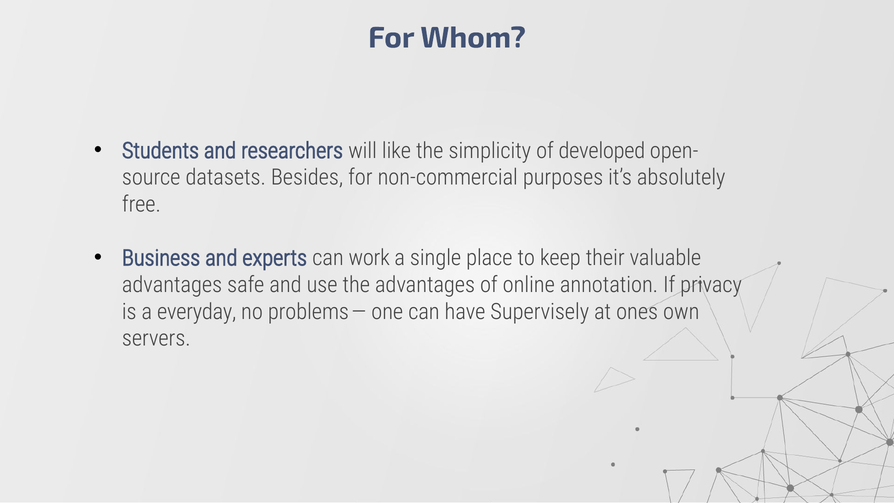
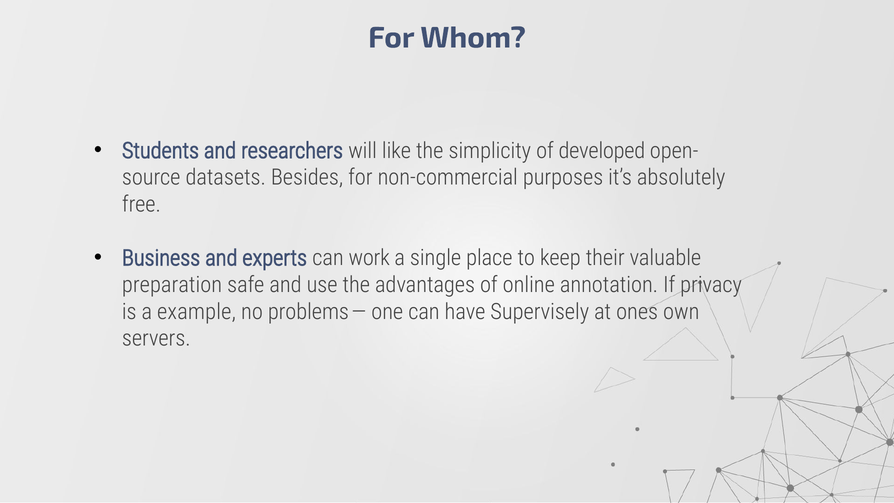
advantages: advantages -> preparation (172, 285)
everyday: everyday -> example (196, 312)
